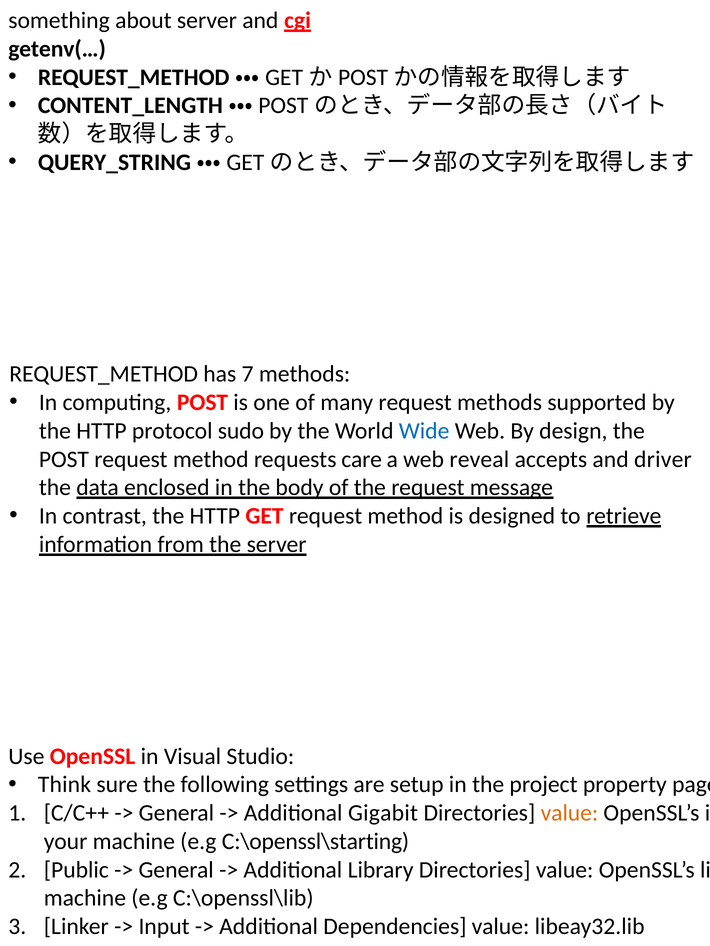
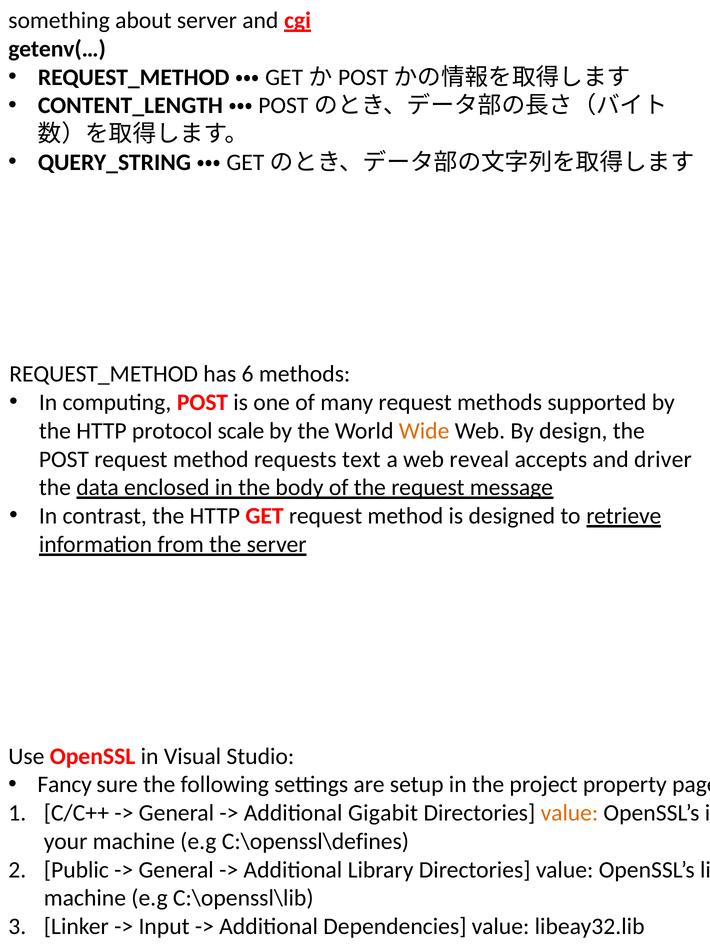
7: 7 -> 6 (248, 374)
sudo: sudo -> scale (241, 431)
Wide colour: blue -> orange (424, 431)
care: care -> text (361, 460)
Think: Think -> Fancy (65, 785)
C:\openssl\starting: C:\openssl\starting -> C:\openssl\defines (315, 842)
